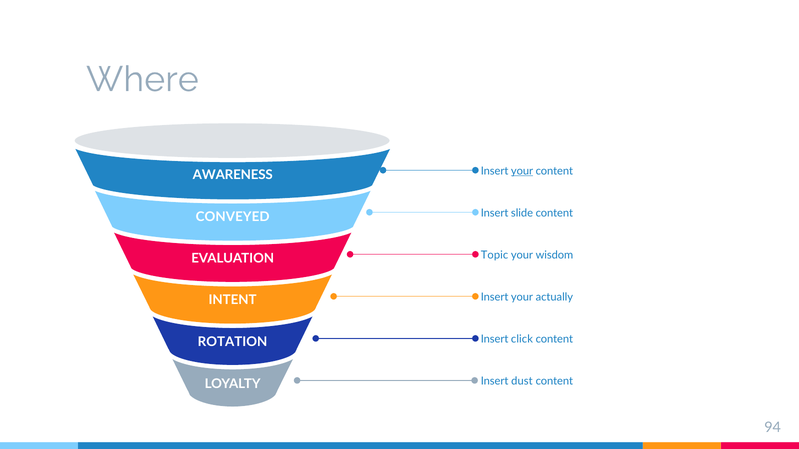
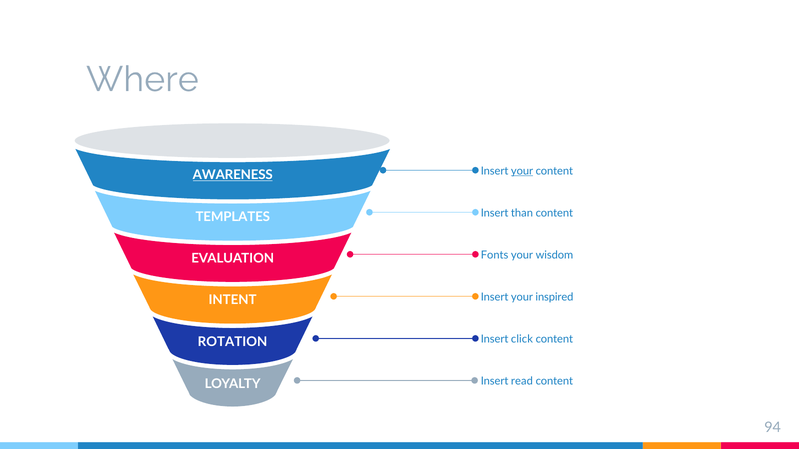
AWARENESS underline: none -> present (233, 175)
slide: slide -> than (522, 213)
CONVEYED: CONVEYED -> TEMPLATES (233, 217)
Topic: Topic -> Fonts (495, 255)
actually: actually -> inspired (554, 297)
dust: dust -> read (522, 382)
